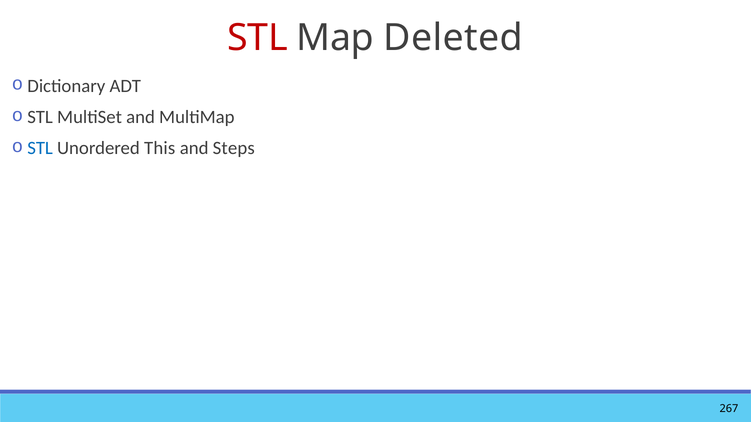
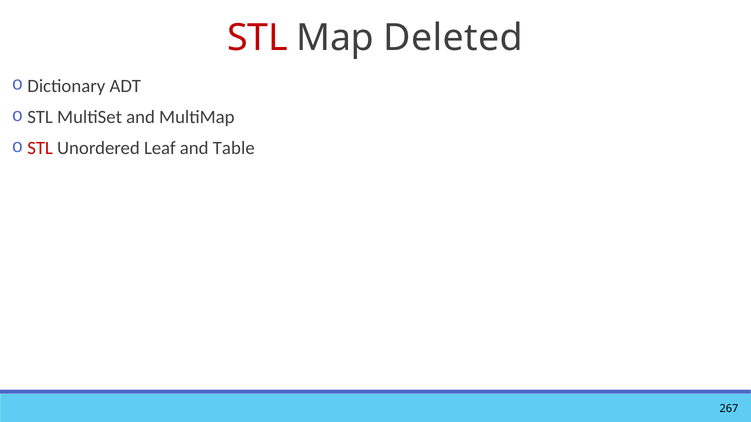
STL colour: blue -> red (40, 148)
This: This -> Leaf (160, 148)
Steps: Steps -> Table (234, 148)
